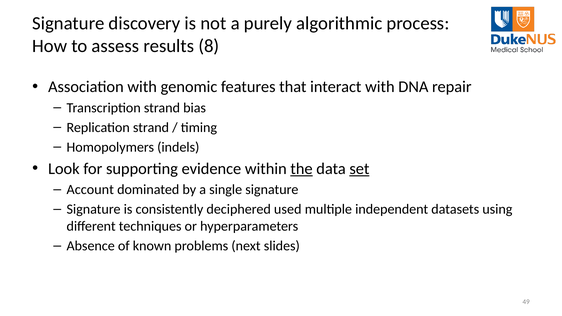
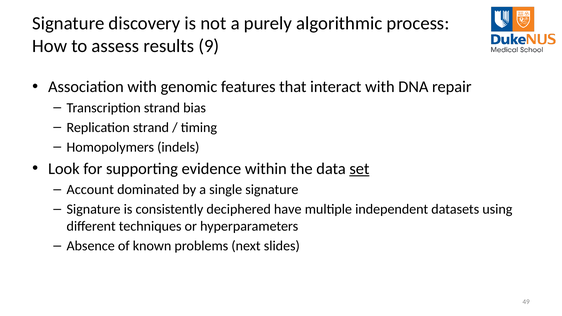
8: 8 -> 9 (209, 46)
the underline: present -> none (302, 169)
used: used -> have (288, 209)
